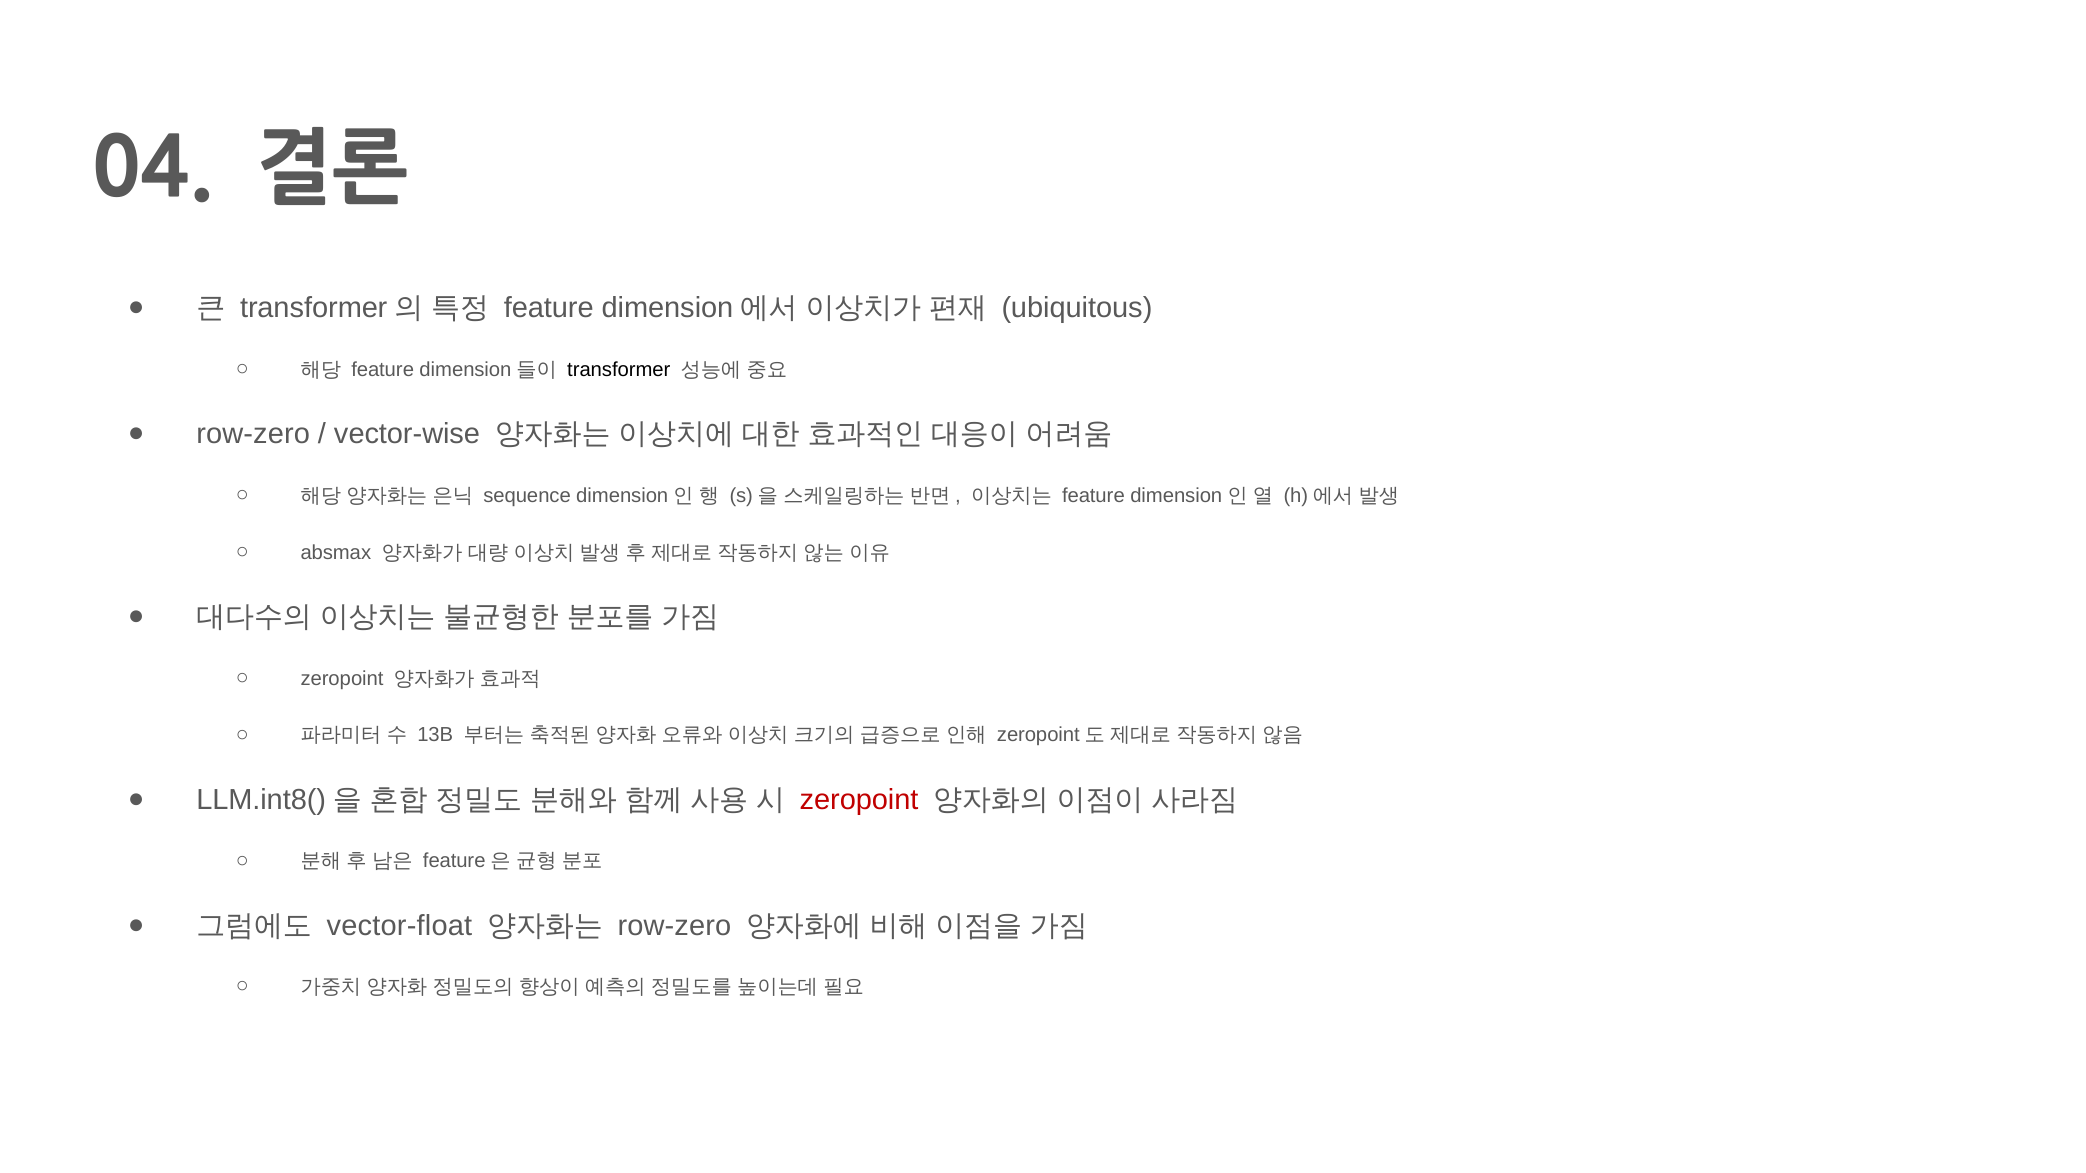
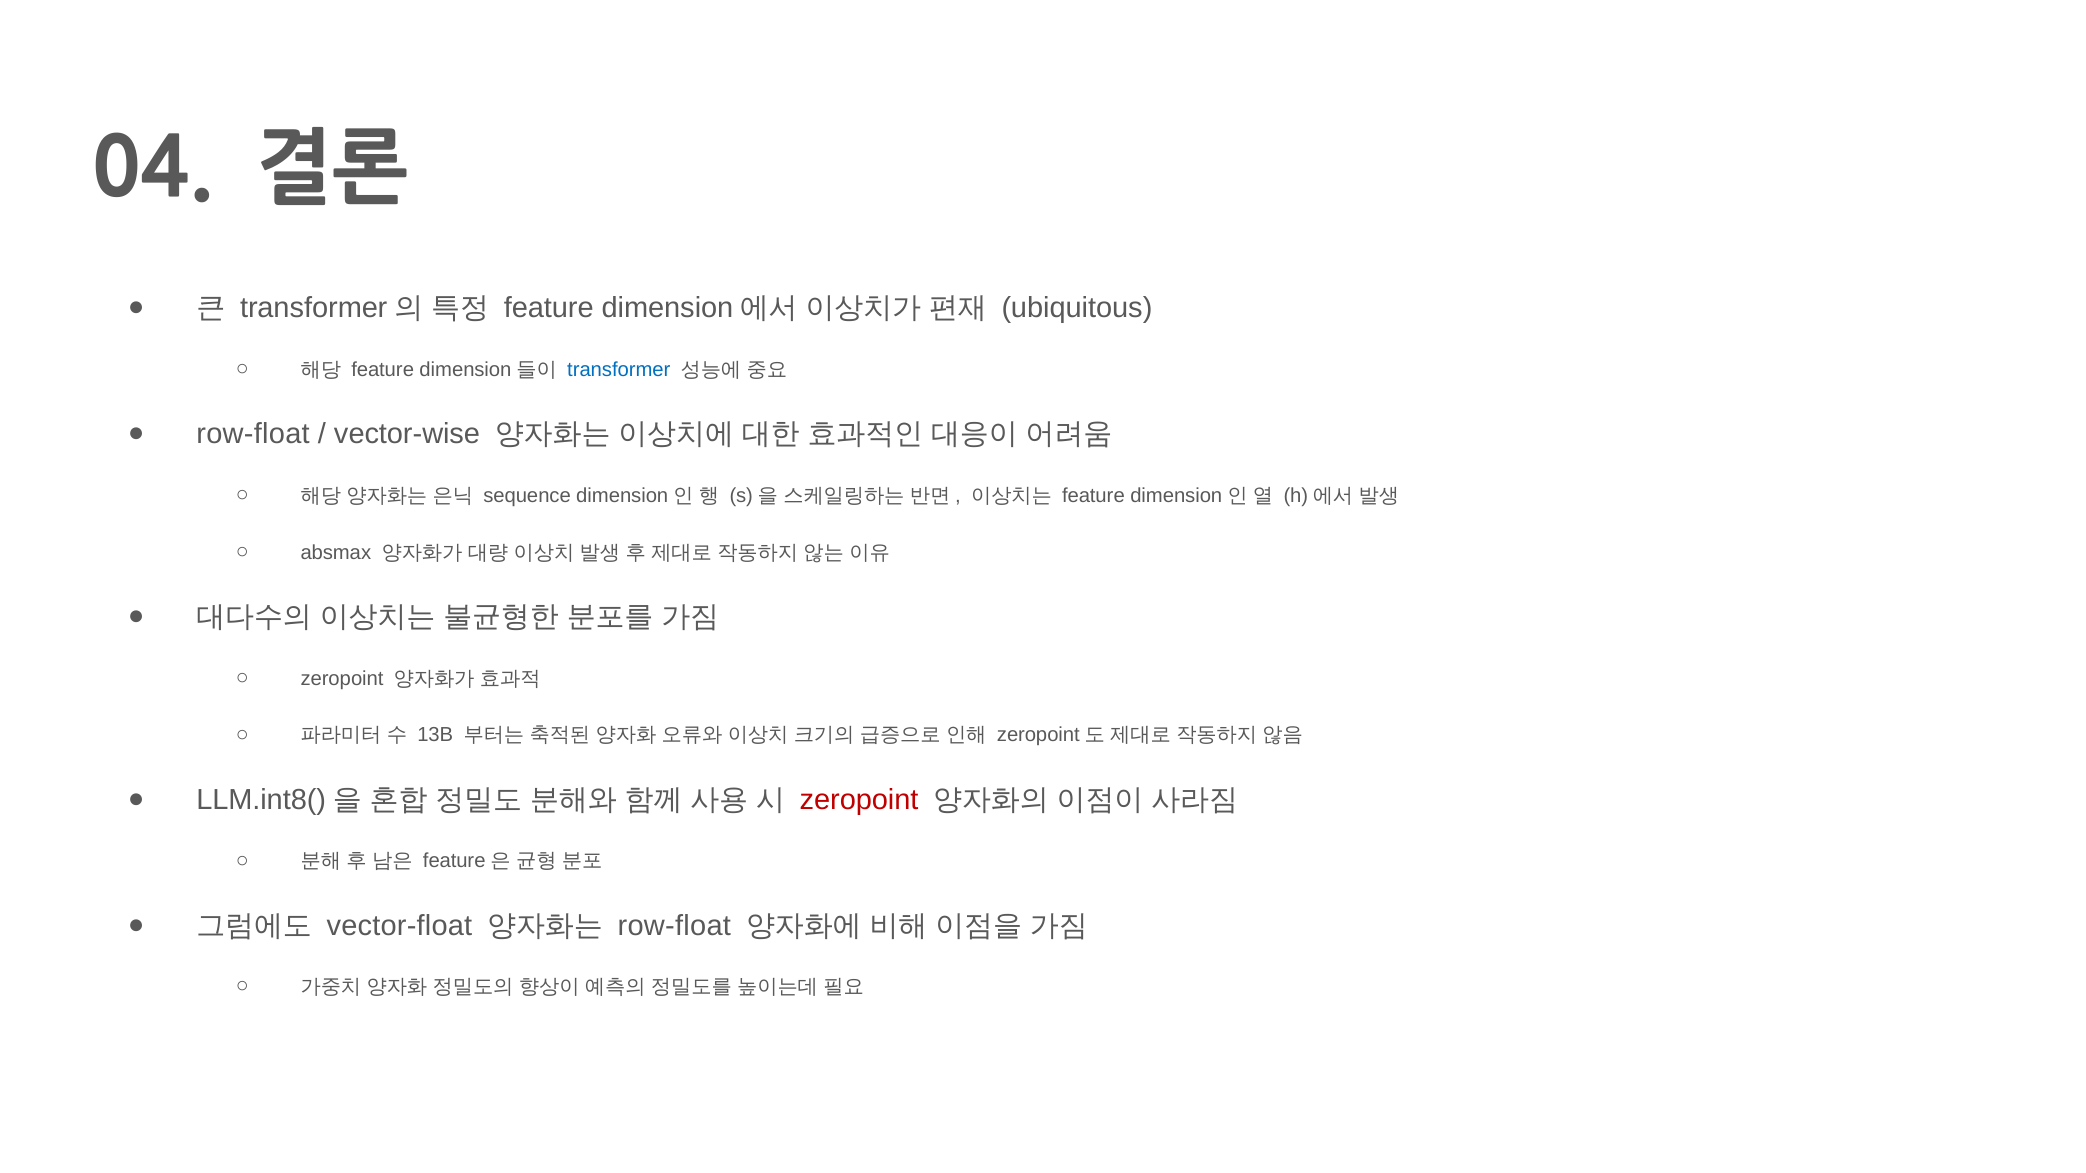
transformer colour: black -> blue (619, 370)
row-zero: row-zero -> row-float (253, 434)
row-zero: row-zero -> row-float (674, 926)
